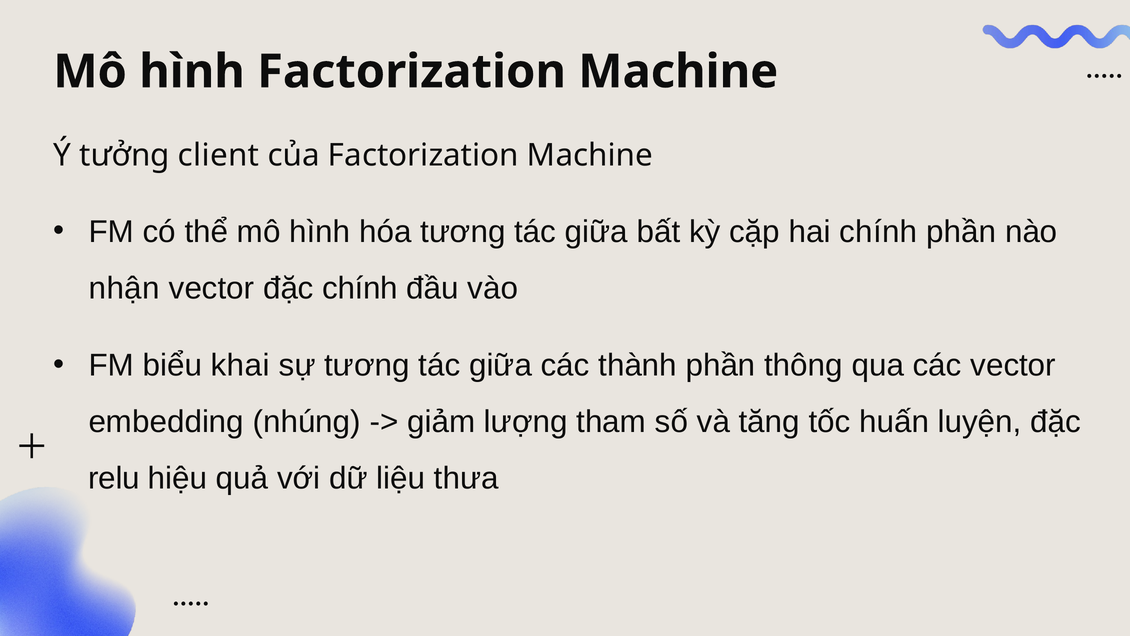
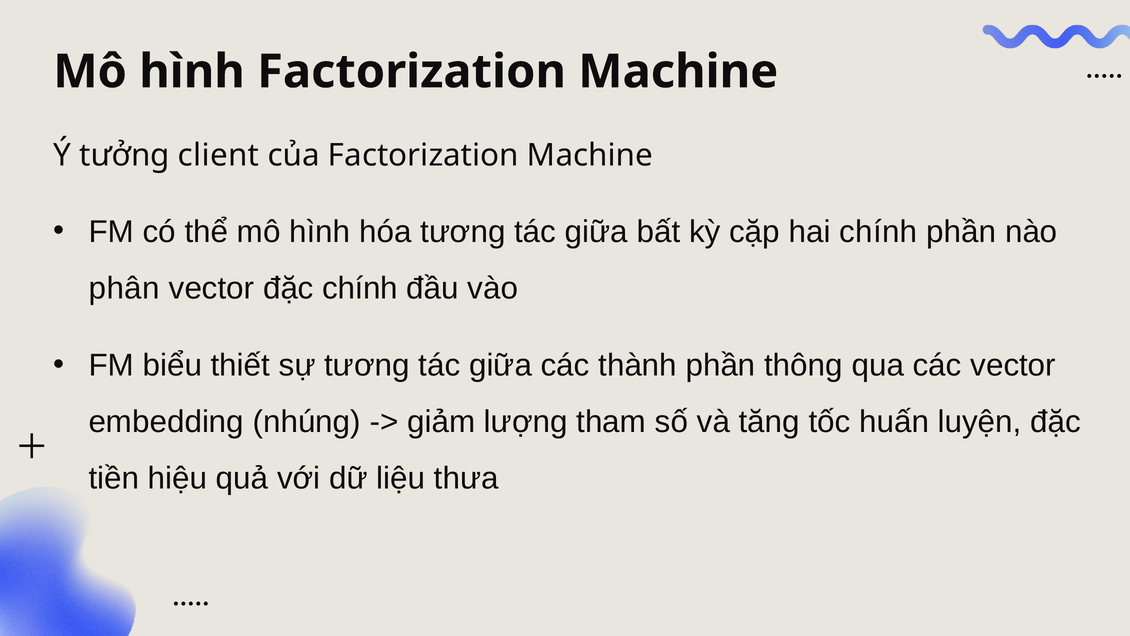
nhận: nhận -> phân (124, 288)
khai: khai -> thiết (240, 365)
relu: relu -> tiền (114, 478)
